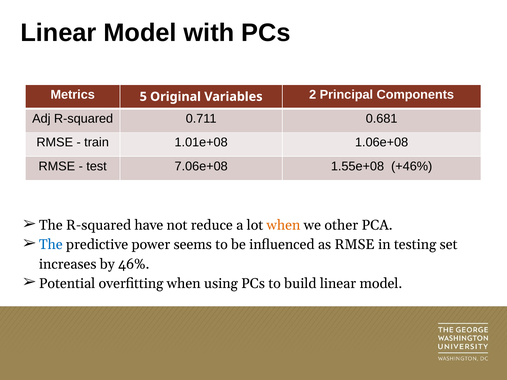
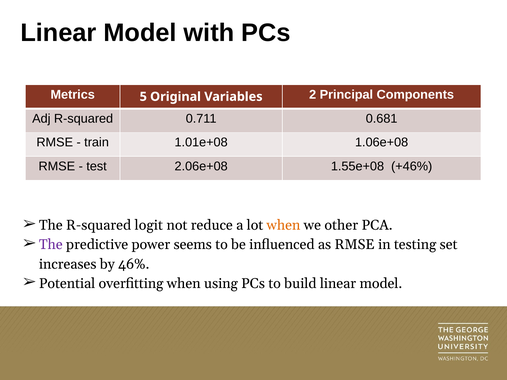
7.06e+08: 7.06e+08 -> 2.06e+08 (201, 166)
have: have -> logit (149, 225)
The colour: blue -> purple (51, 245)
